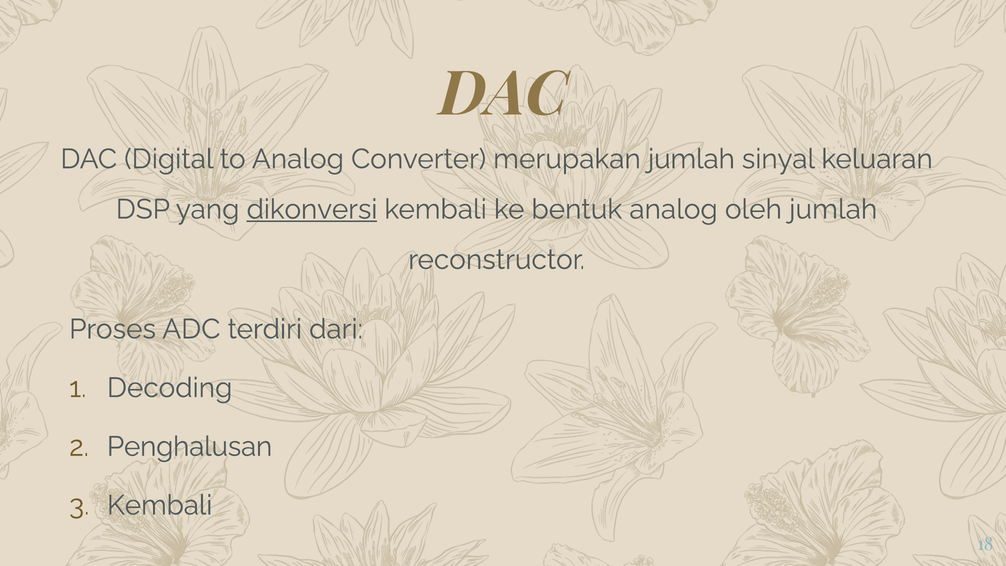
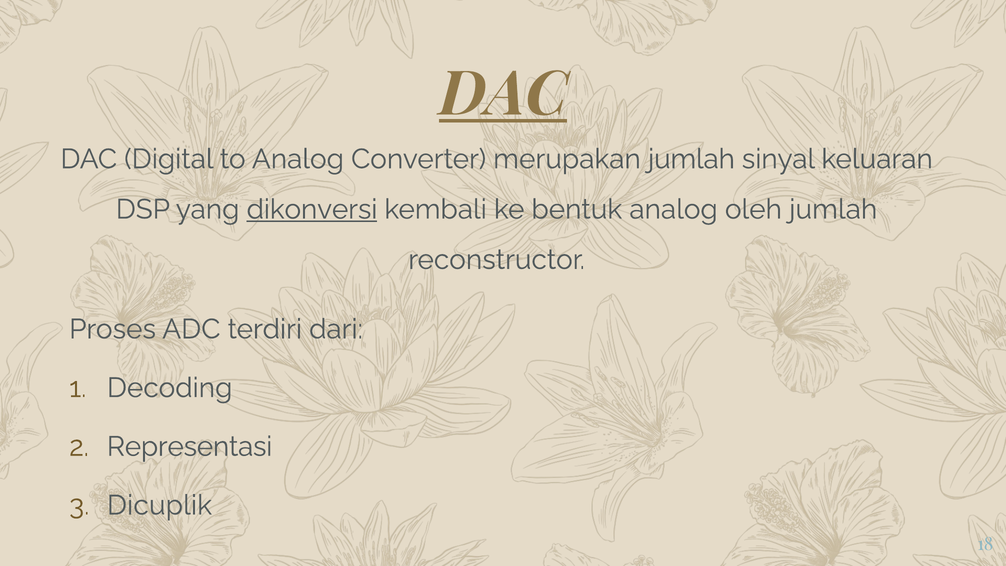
DAC underline: none -> present (503, 94)
Penghalusan: Penghalusan -> Representasi (190, 446)
Kembali: Kembali -> Dicuplik (159, 505)
